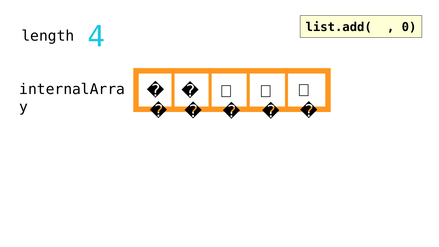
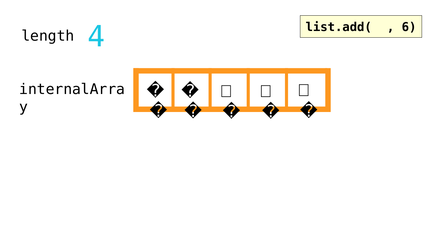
0: 0 -> 6 (409, 27)
